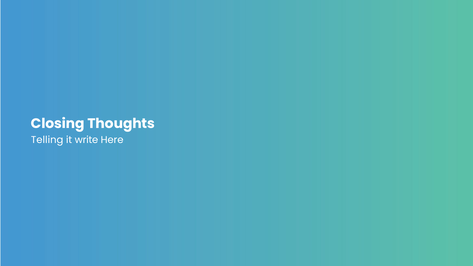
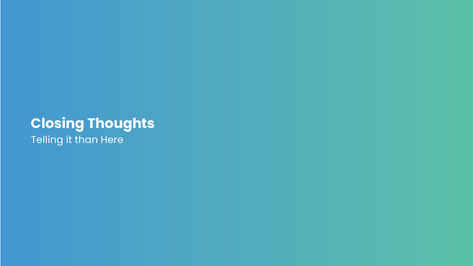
write: write -> than (86, 140)
